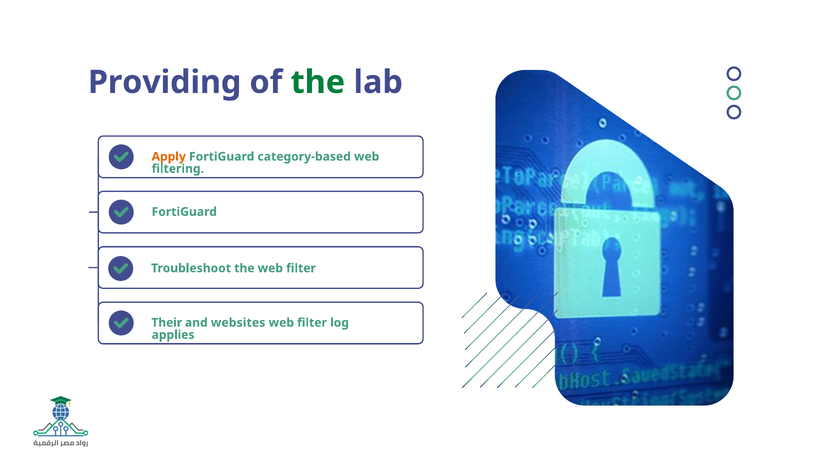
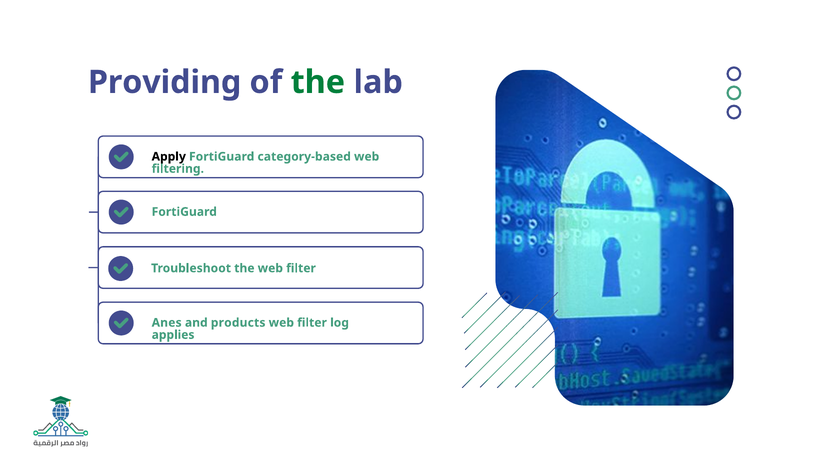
Apply colour: orange -> black (169, 157)
Their: Their -> Anes (167, 323)
websites: websites -> products (238, 323)
